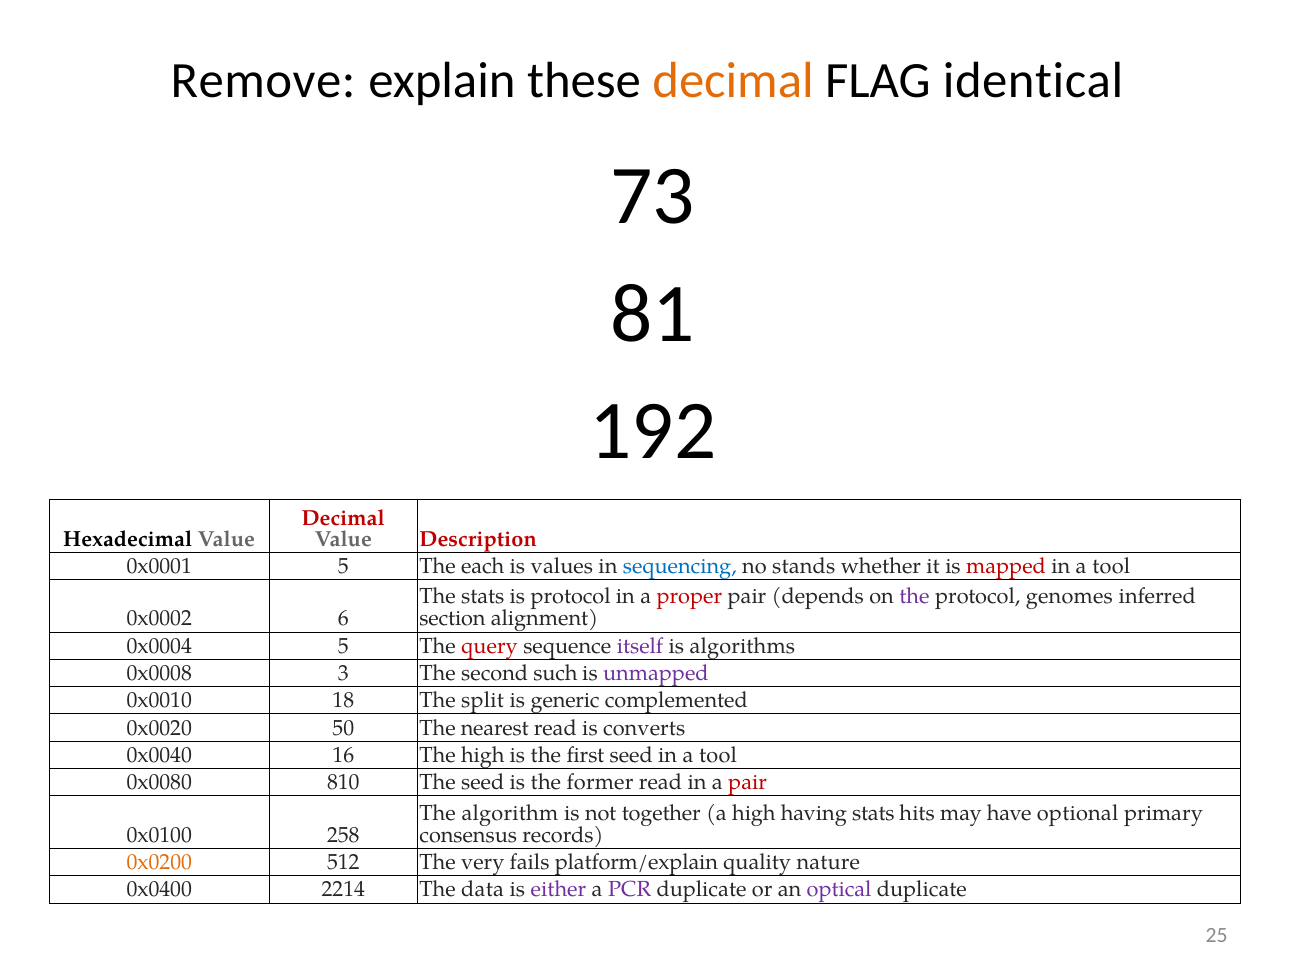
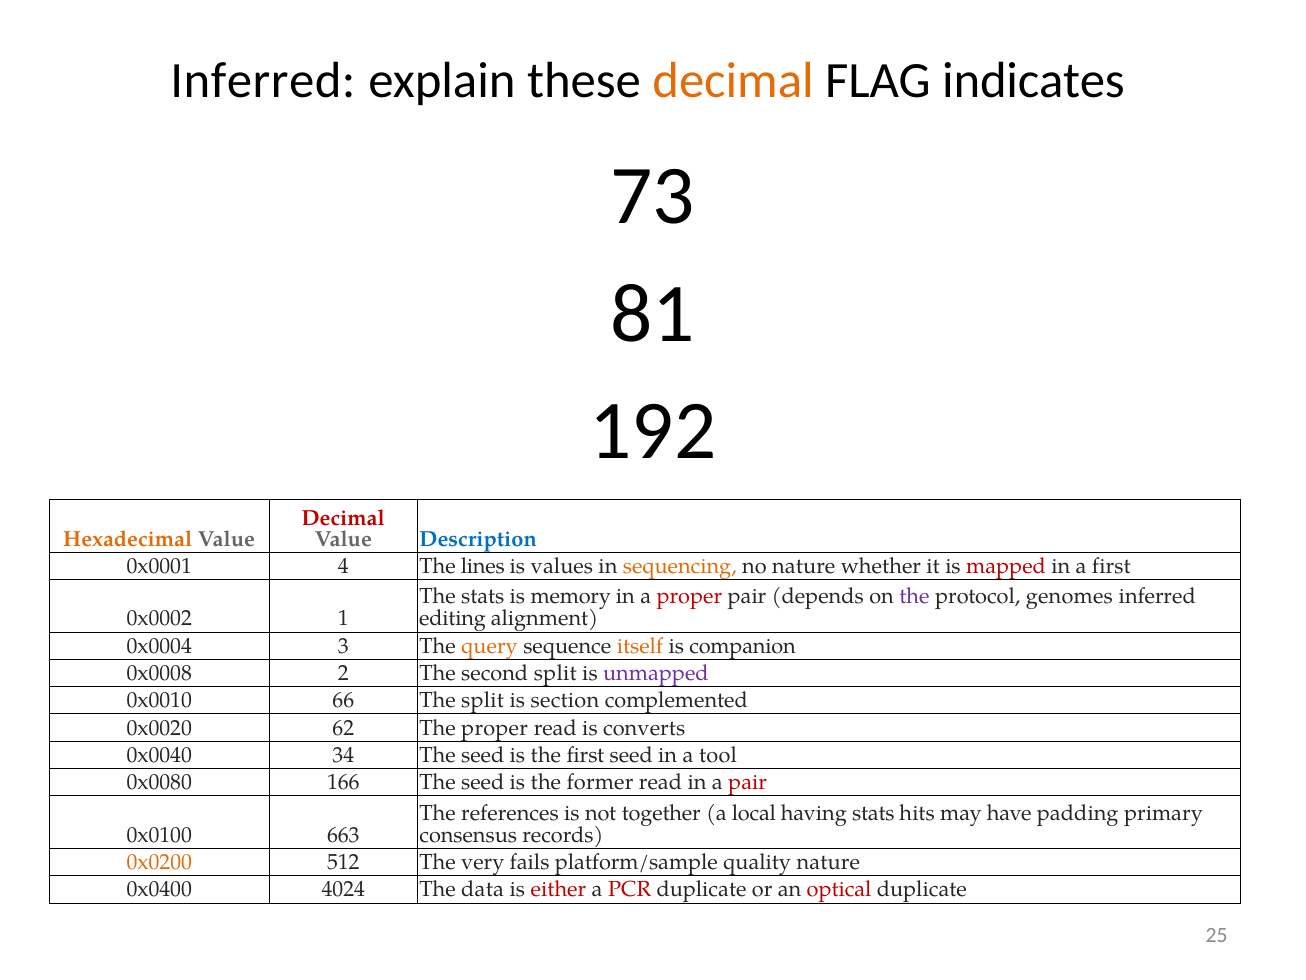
Remove: Remove -> Inferred (263, 81)
identical: identical -> indicates (1033, 81)
Hexadecimal colour: black -> orange (128, 539)
Description colour: red -> blue (478, 539)
0x0001 5: 5 -> 4 (343, 566)
each: each -> lines (483, 566)
sequencing colour: blue -> orange (680, 566)
no stands: stands -> nature (804, 566)
tool: tool -> first (1111, 566)
is protocol: protocol -> memory (571, 596)
6: 6 -> 1 (343, 618)
section: section -> editing (452, 618)
0x0004 5: 5 -> 3 (343, 646)
query colour: red -> orange (490, 646)
itself colour: purple -> orange (640, 646)
algorithms: algorithms -> companion (743, 646)
3: 3 -> 2 (343, 673)
second such: such -> split (555, 673)
18: 18 -> 66 (343, 700)
generic: generic -> section (565, 700)
50: 50 -> 62 (343, 727)
The nearest: nearest -> proper (495, 727)
16: 16 -> 34 (343, 755)
high: high -> seed (483, 755)
810: 810 -> 166 (343, 782)
algorithm: algorithm -> references (510, 813)
a high: high -> local (754, 813)
optional: optional -> padding (1078, 813)
258: 258 -> 663 (343, 835)
platform/explain: platform/explain -> platform/sample (636, 862)
2214: 2214 -> 4024 (343, 889)
either colour: purple -> red (558, 889)
PCR colour: purple -> red (630, 889)
optical colour: purple -> red (839, 889)
